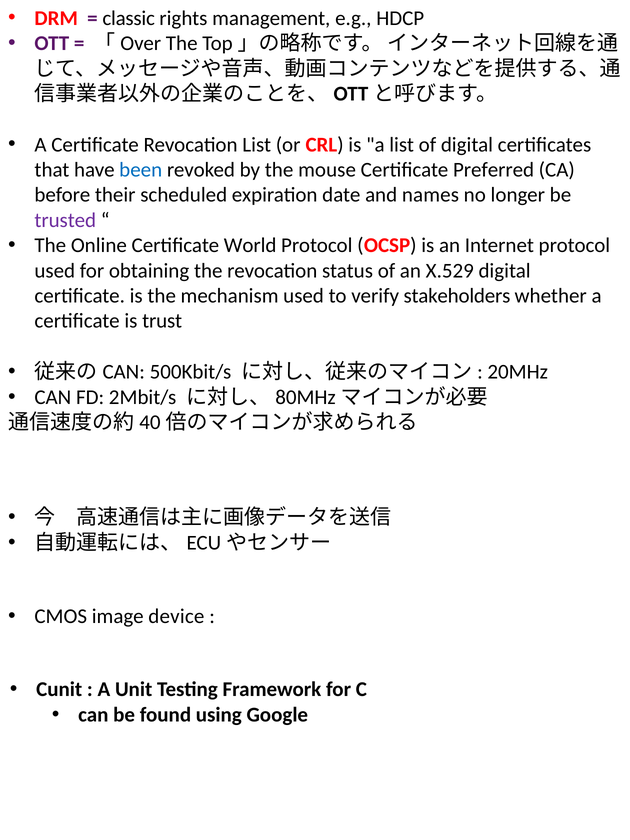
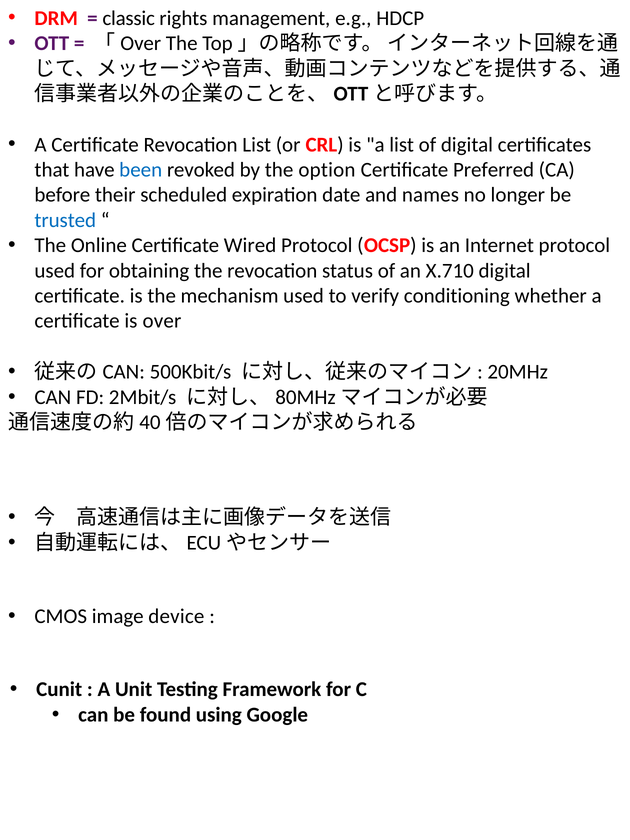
mouse: mouse -> option (327, 170)
trusted colour: purple -> blue (65, 220)
World: World -> Wired (250, 245)
X.529: X.529 -> X.710 (450, 271)
stakeholders: stakeholders -> conditioning (457, 296)
trust: trust -> over (162, 321)
